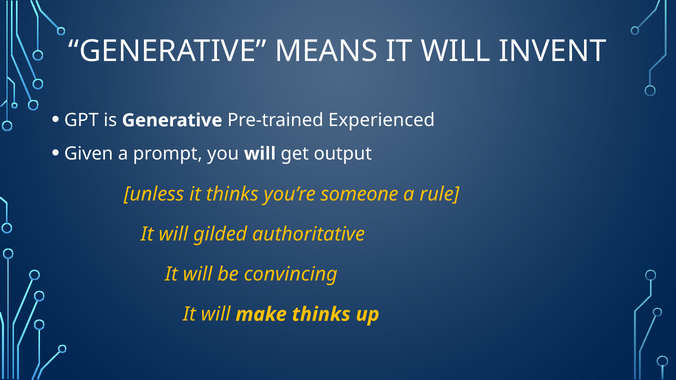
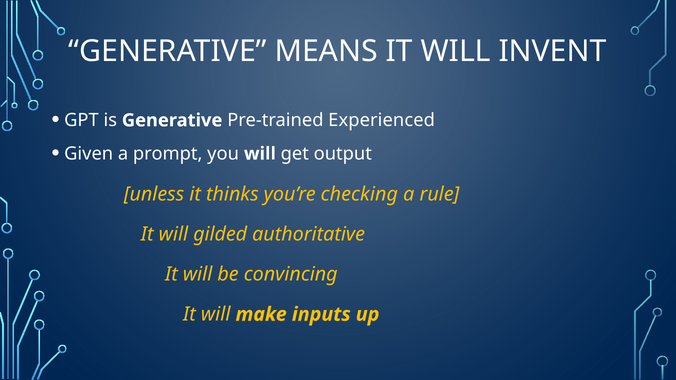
someone: someone -> checking (359, 195)
make thinks: thinks -> inputs (321, 314)
